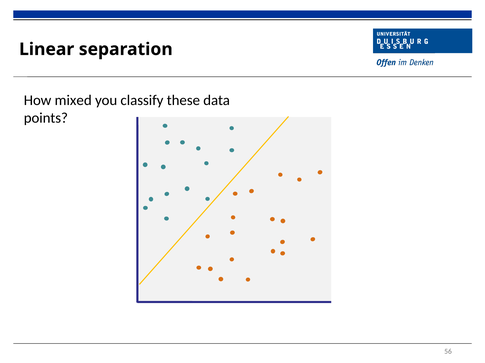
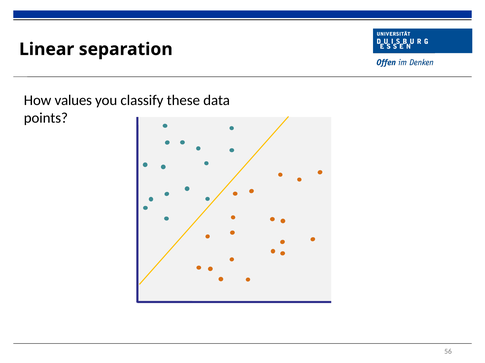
mixed: mixed -> values (73, 100)
